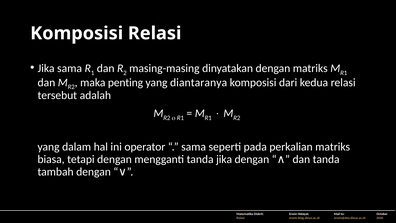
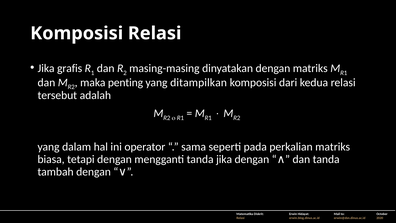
Jika sama: sama -> grafis (70, 68)
diantaranya: diantaranya -> ditampilkan (199, 82)
